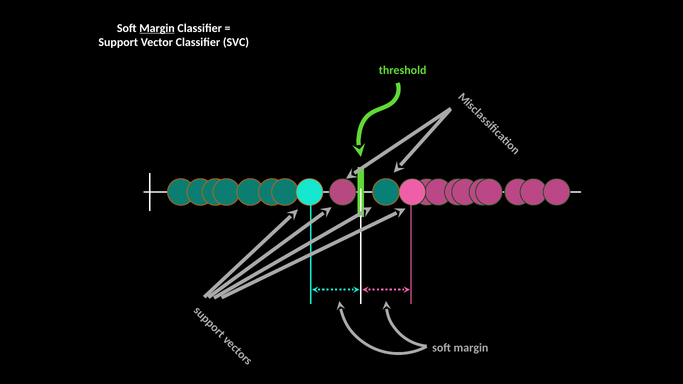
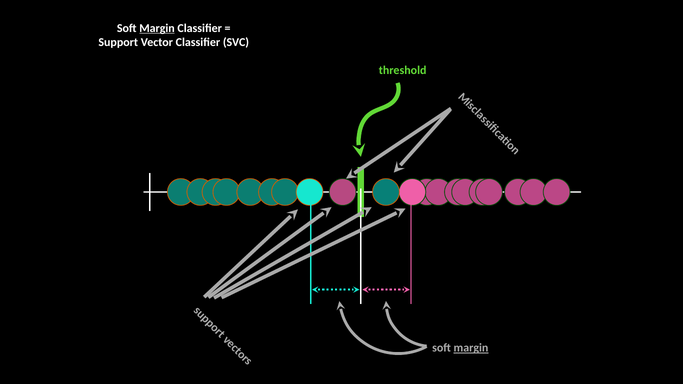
margin underline: none -> present (471, 348)
